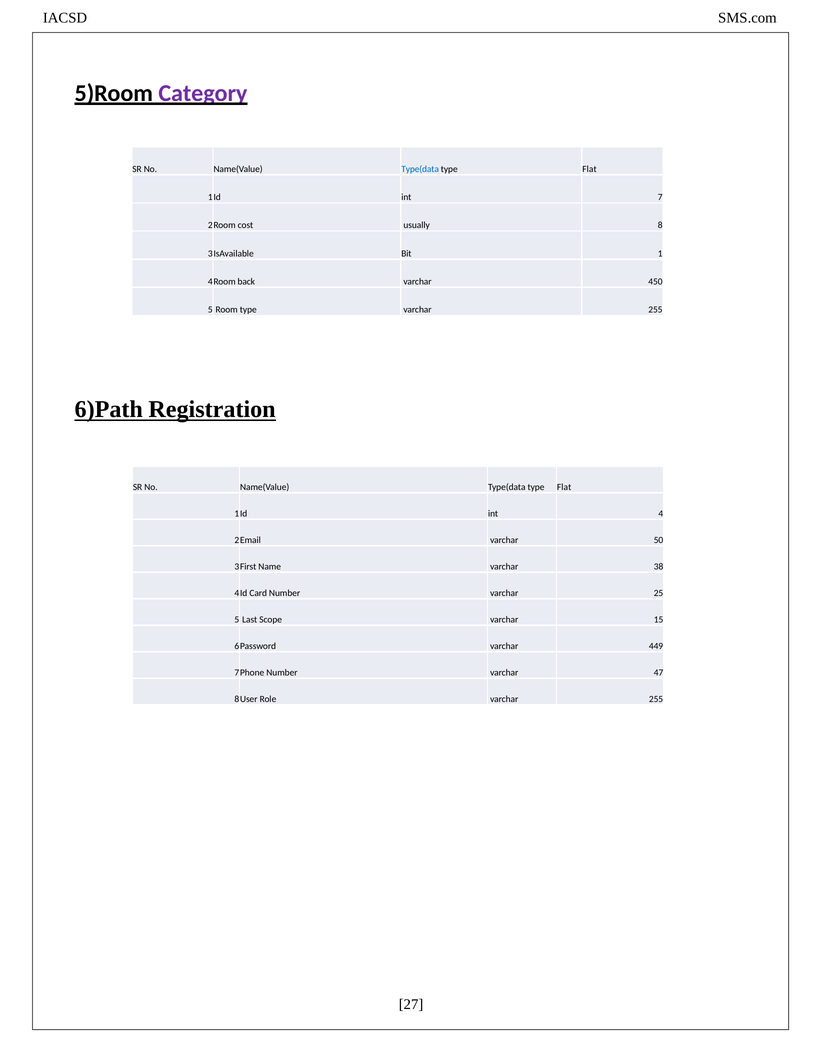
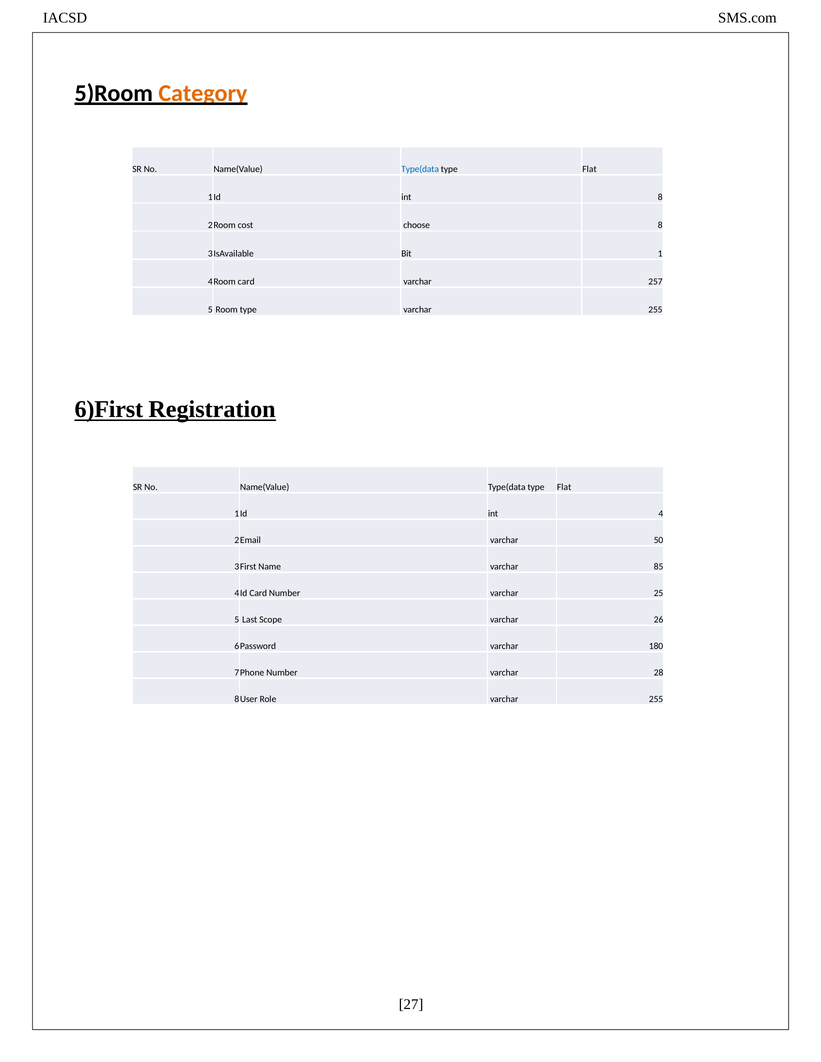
Category colour: purple -> orange (203, 93)
int 7: 7 -> 8 (660, 197)
usually: usually -> choose (417, 225)
back: back -> card (246, 282)
450: 450 -> 257 (655, 282)
6)Path: 6)Path -> 6)First (109, 410)
38: 38 -> 85 (659, 567)
15: 15 -> 26 (659, 620)
449: 449 -> 180 (656, 646)
47: 47 -> 28 (659, 673)
